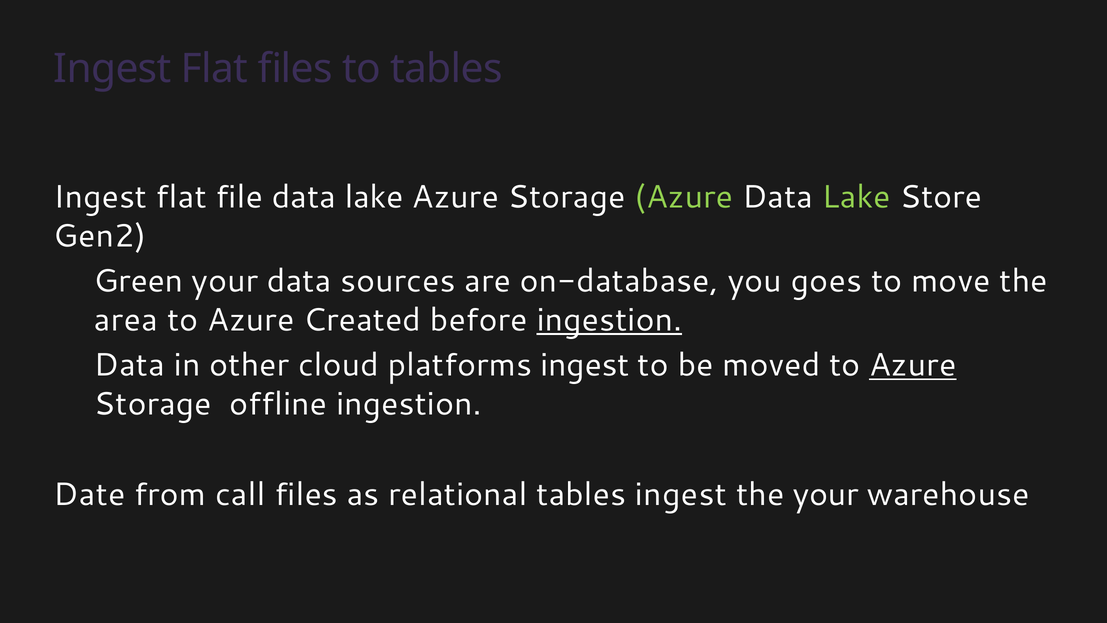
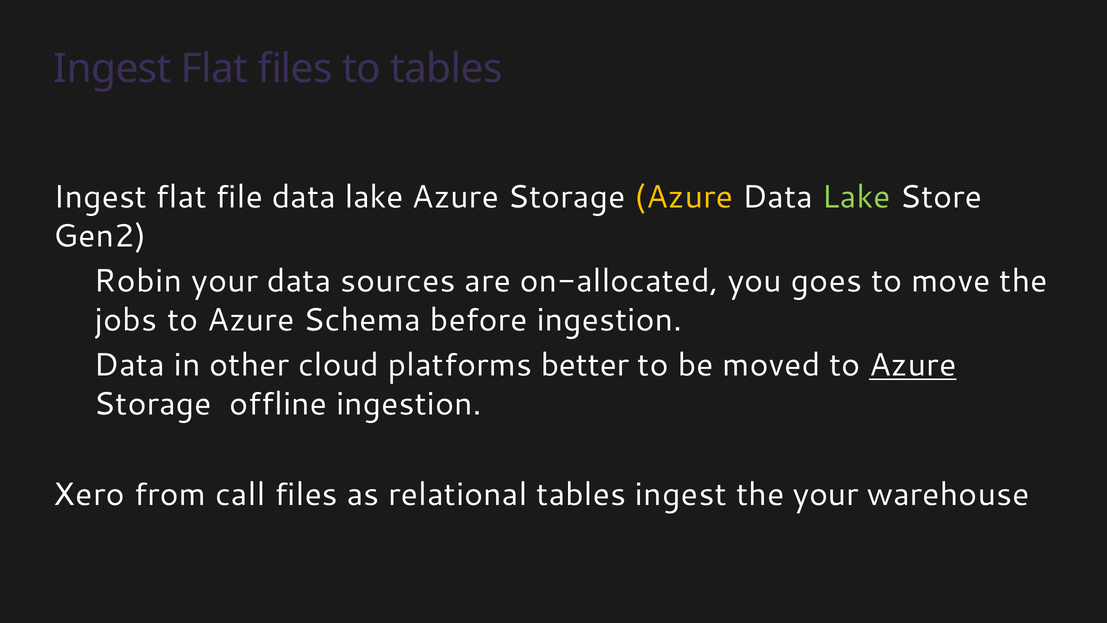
Azure colour: light green -> yellow (684, 197)
Green: Green -> Robin (138, 281)
on-database: on-database -> on-allocated (619, 281)
area: area -> jobs (126, 320)
Created: Created -> Schema (362, 320)
ingestion underline: present -> none (609, 320)
platforms ingest: ingest -> better (585, 365)
Date: Date -> Xero (89, 494)
